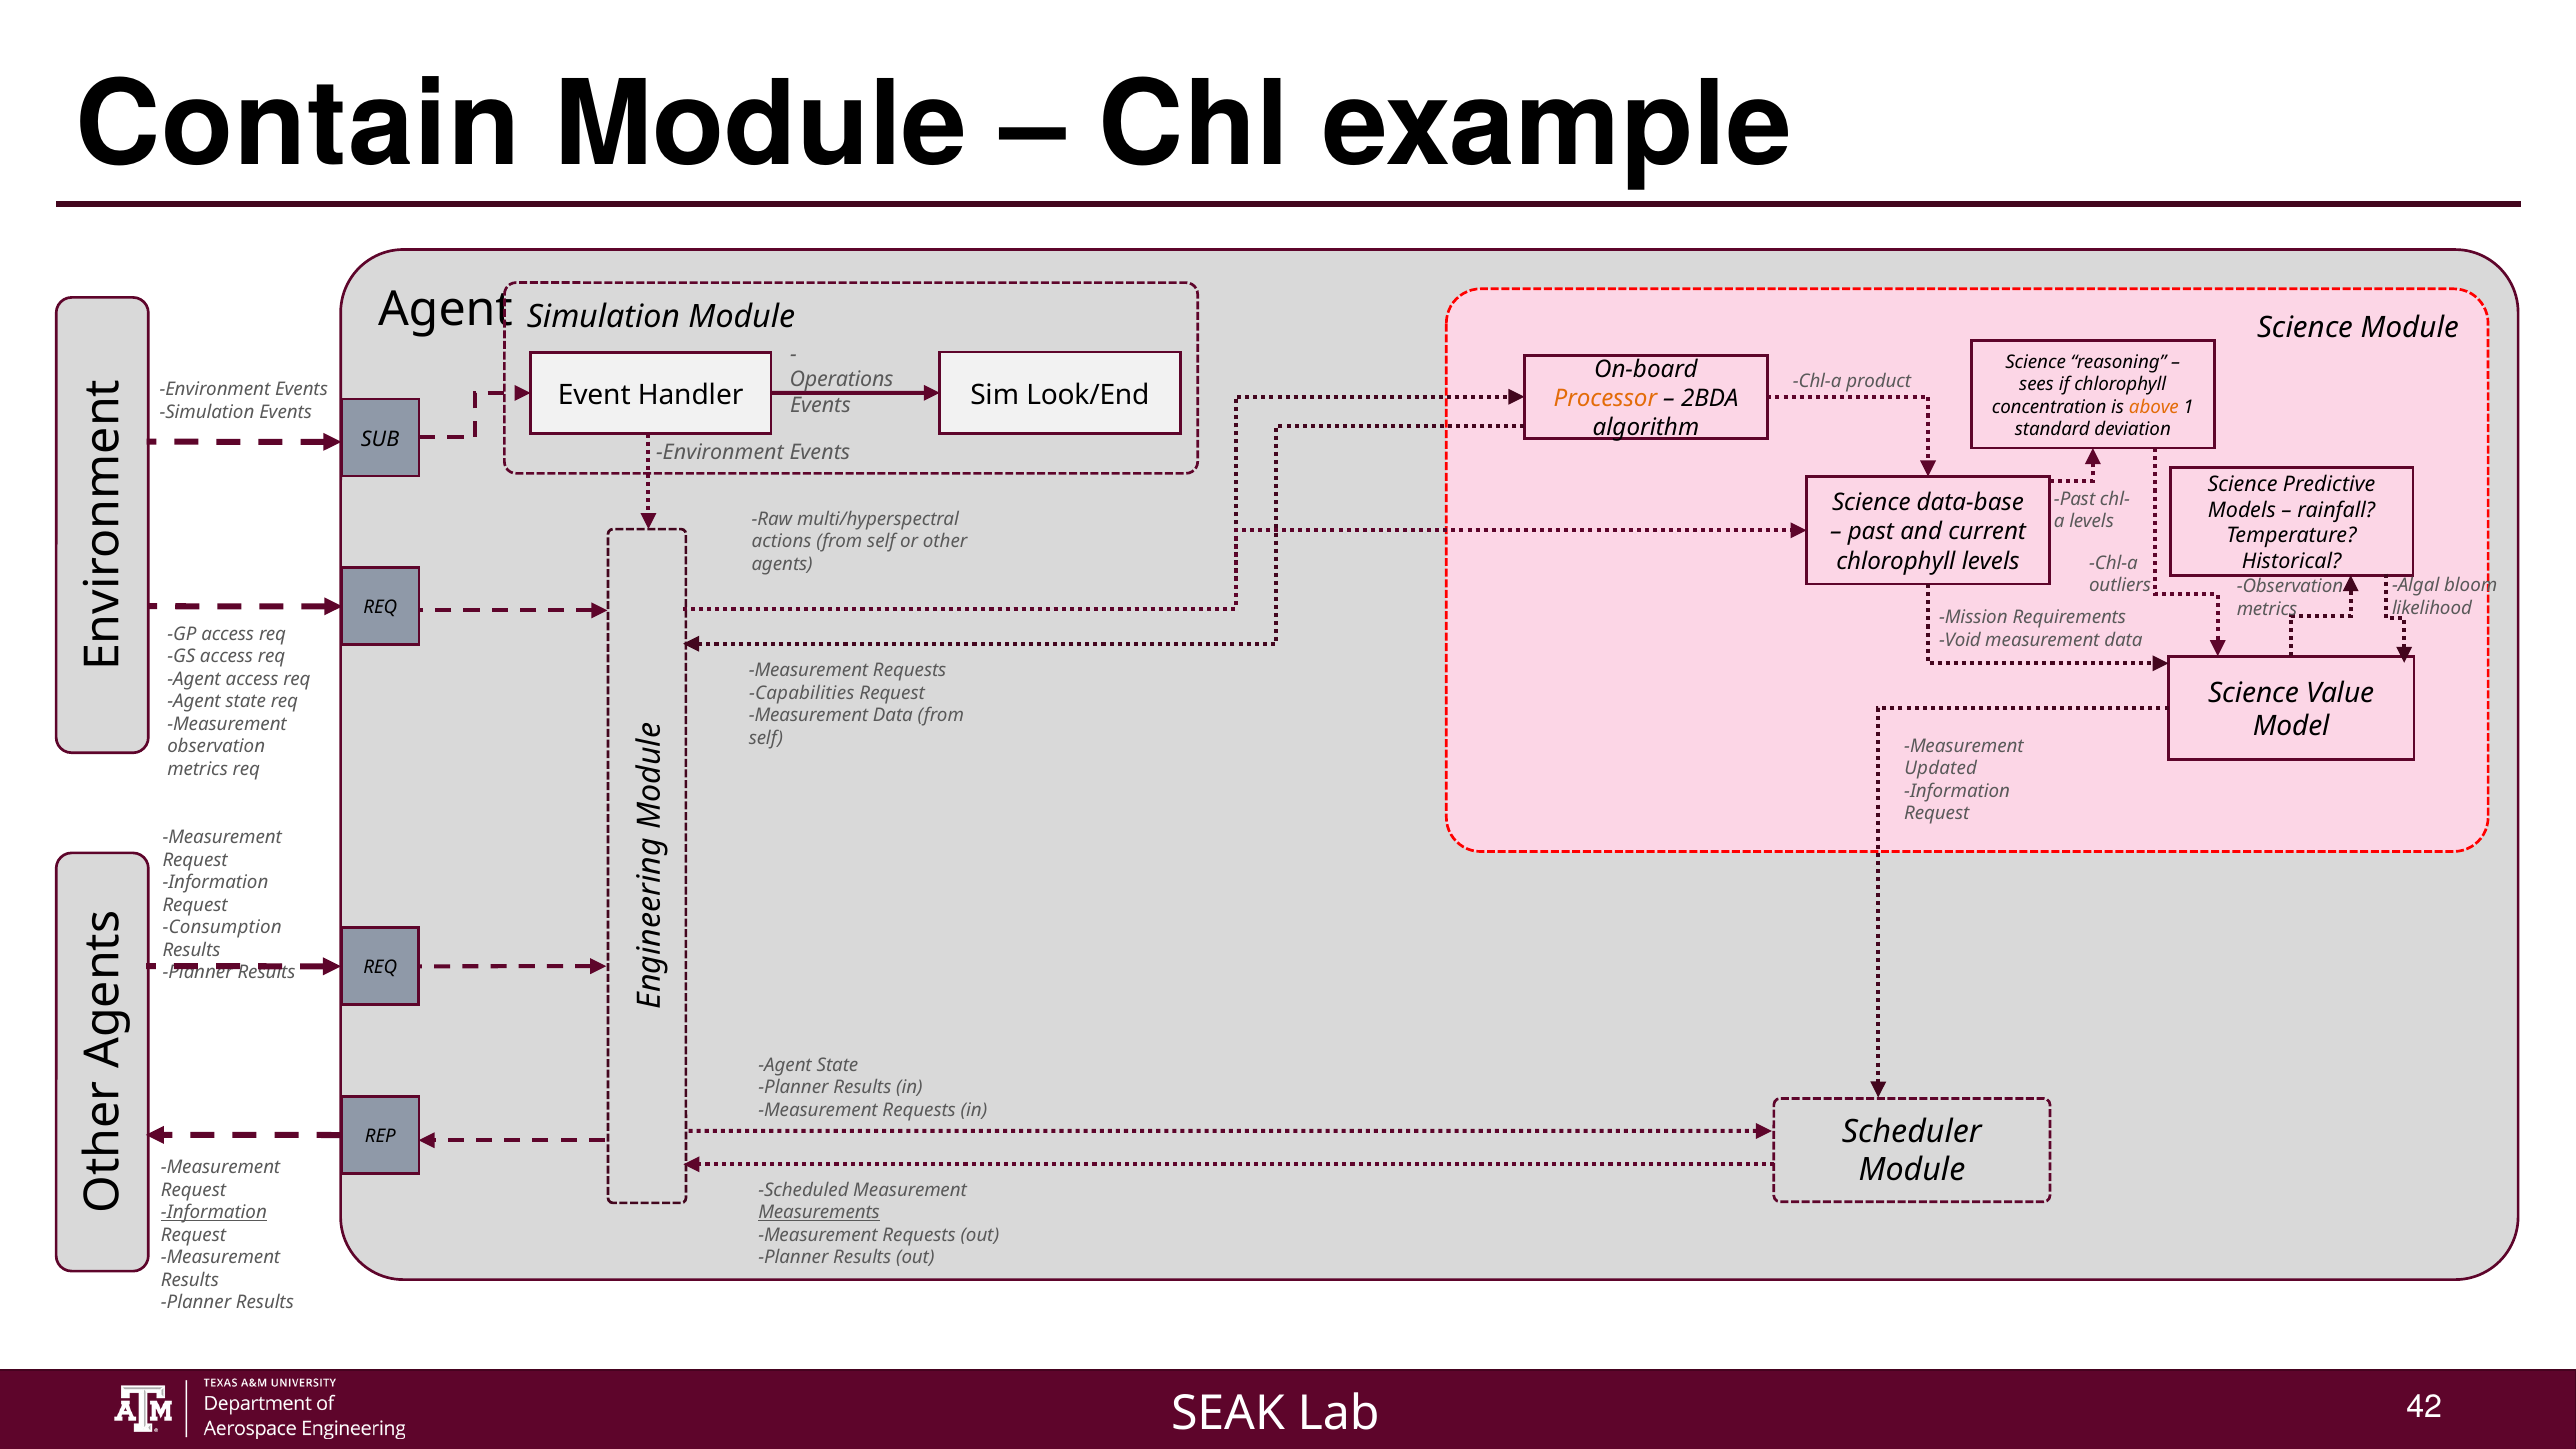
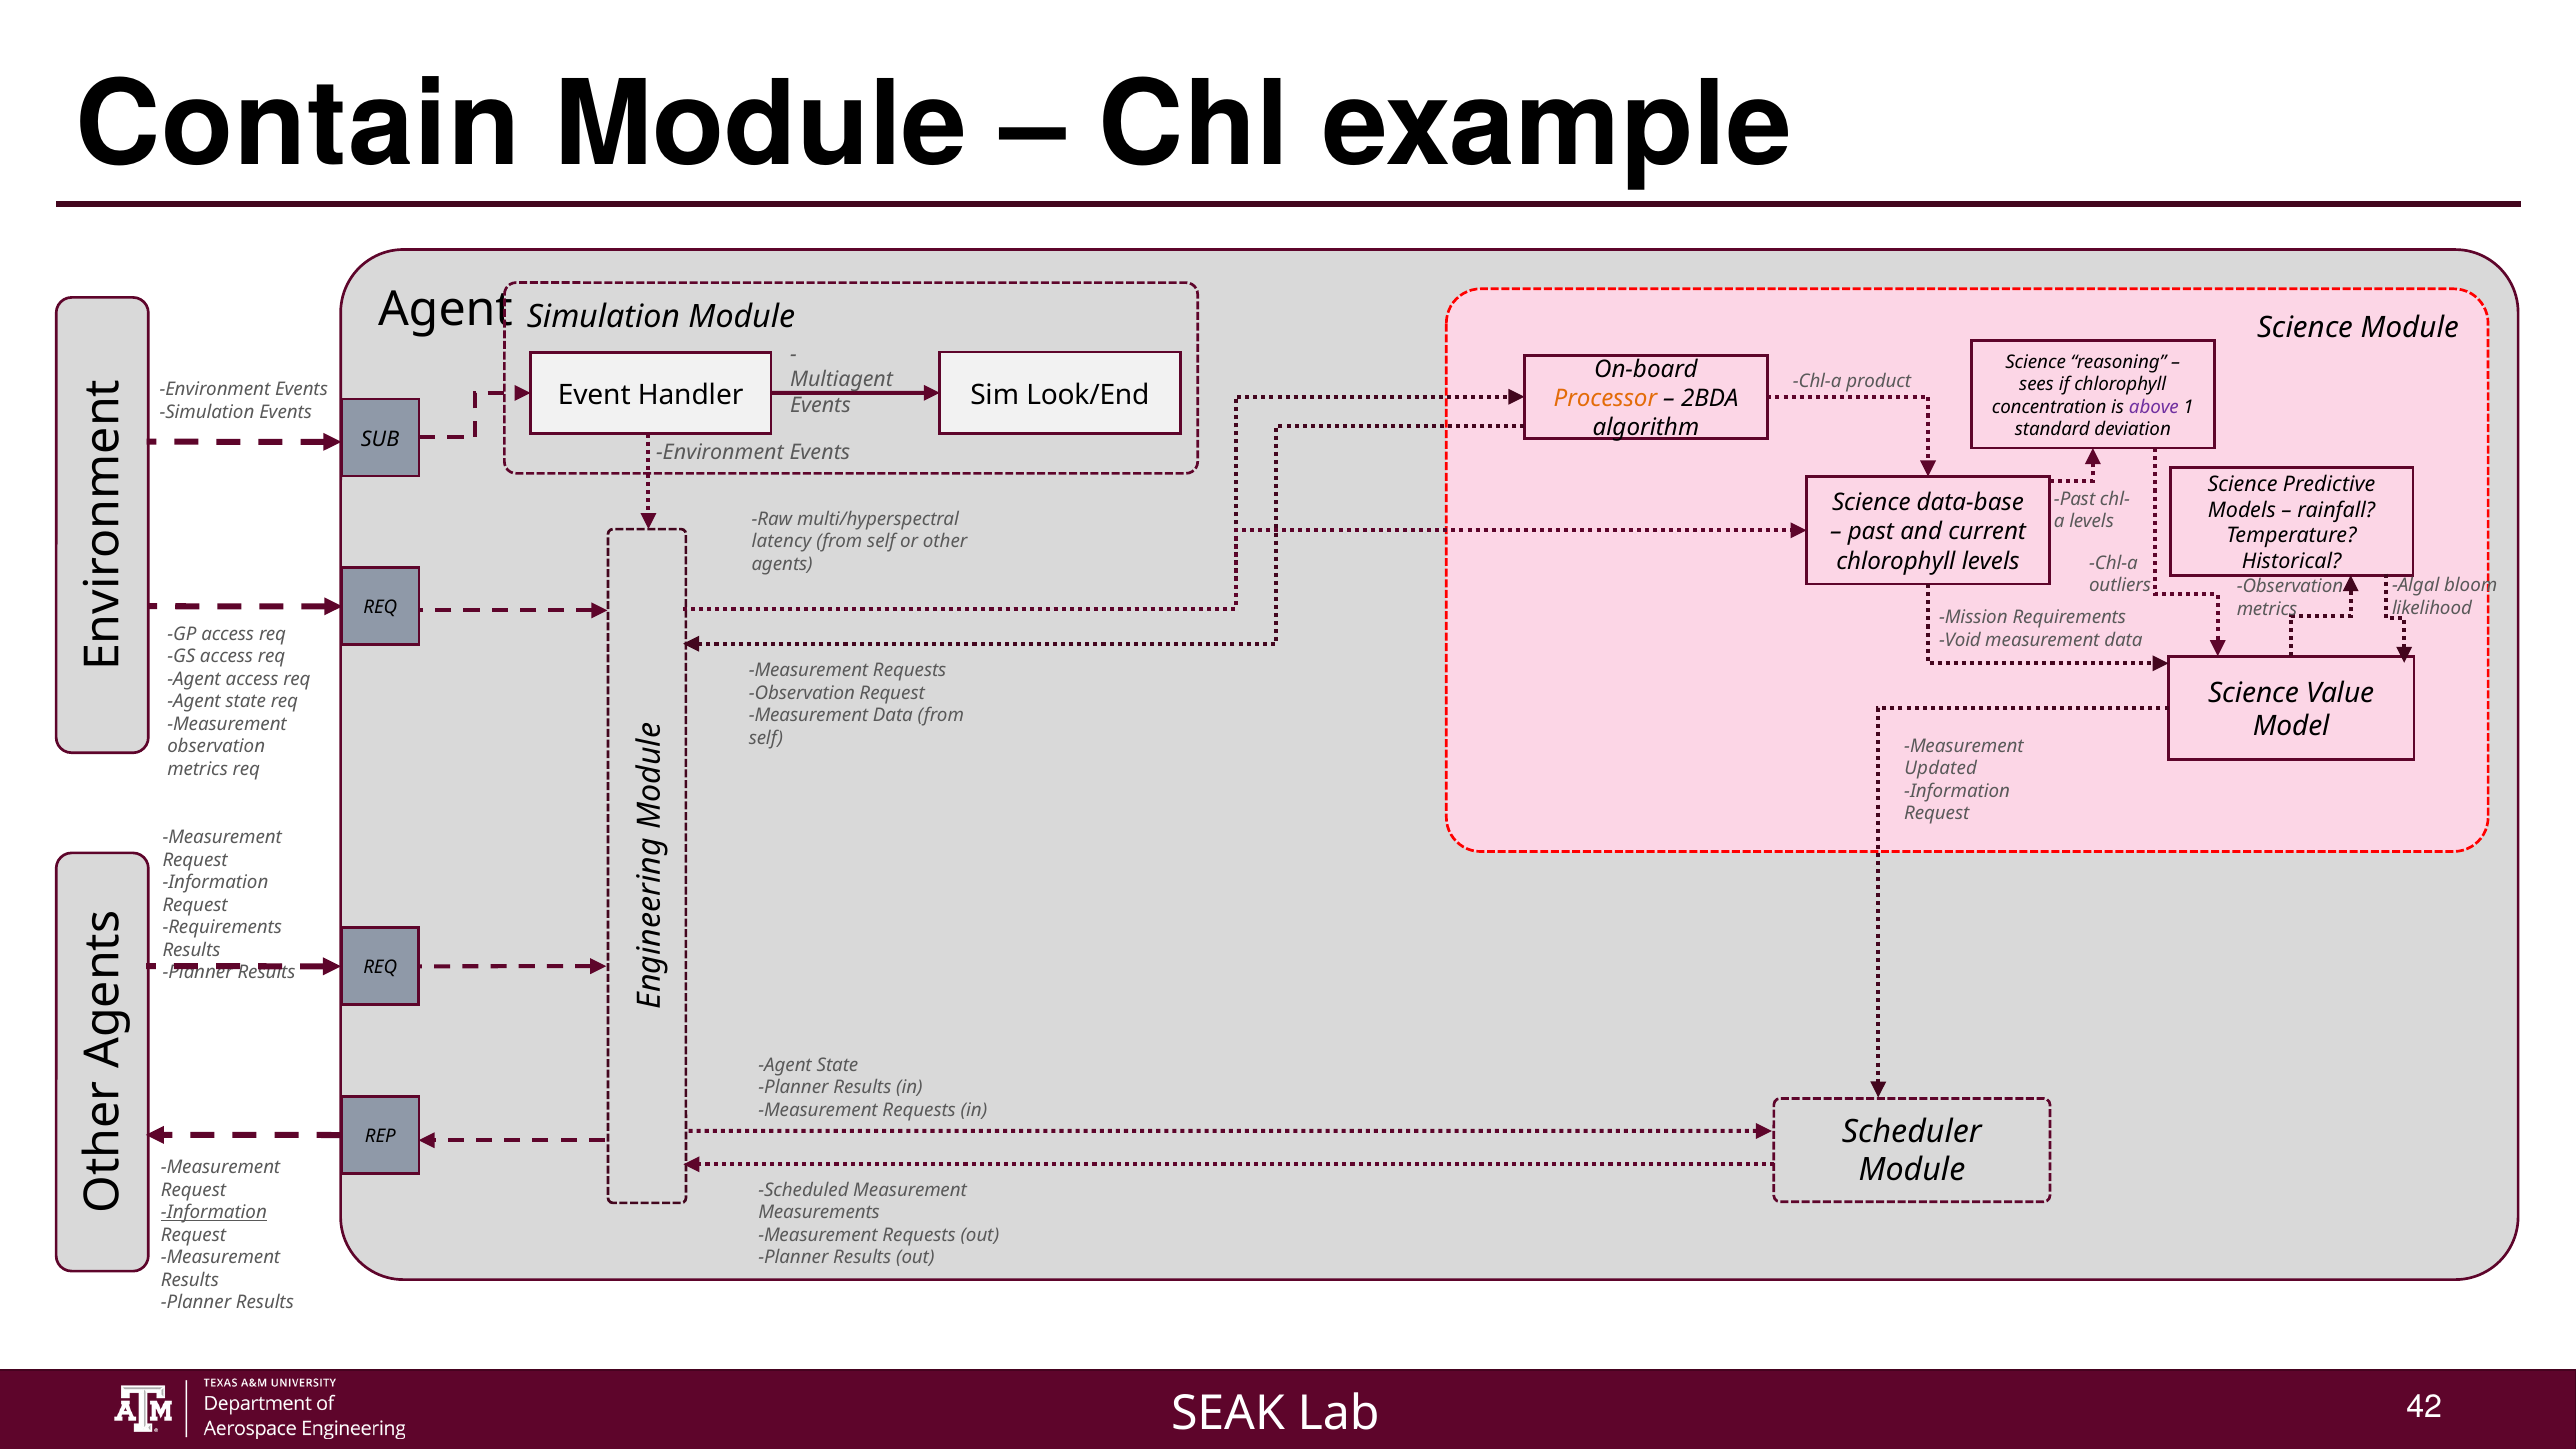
Operations: Operations -> Multiagent (842, 380)
above colour: orange -> purple (2154, 407)
actions: actions -> latency (782, 542)
Capabilities: Capabilities -> Observation (802, 693)
Consumption: Consumption -> Requirements (222, 927)
Measurements underline: present -> none (819, 1212)
